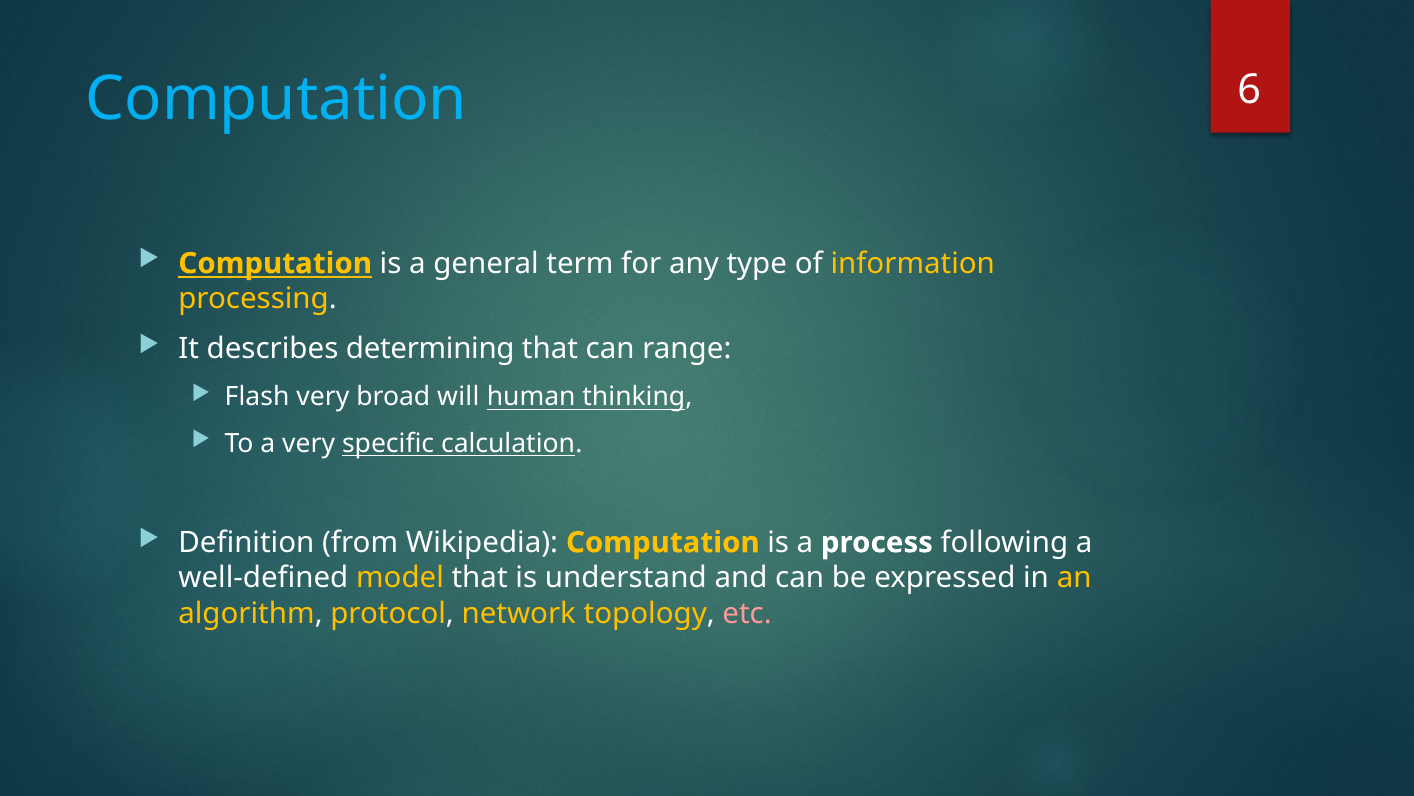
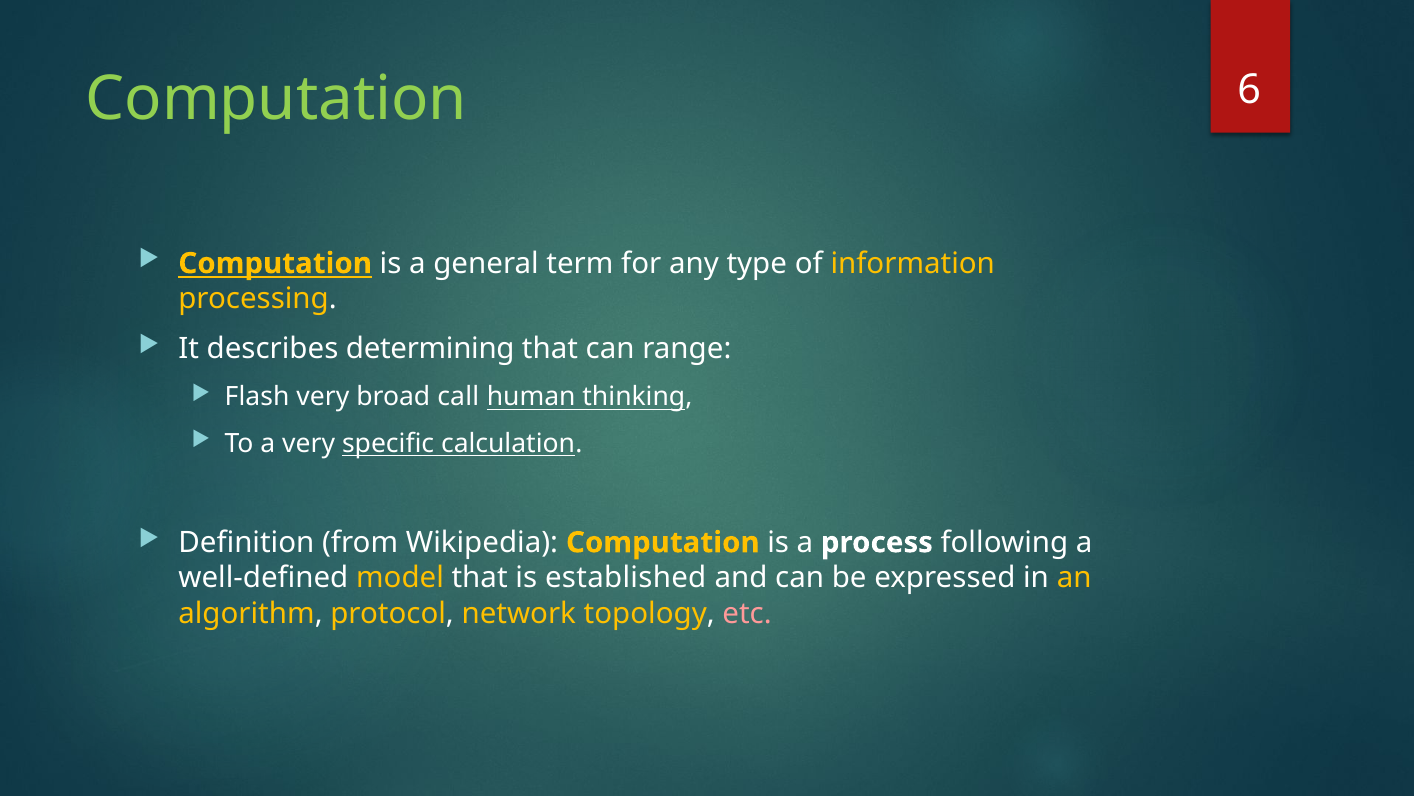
Computation colour: light blue -> light green (276, 99)
will: will -> call (458, 397)
understand: understand -> established (626, 578)
